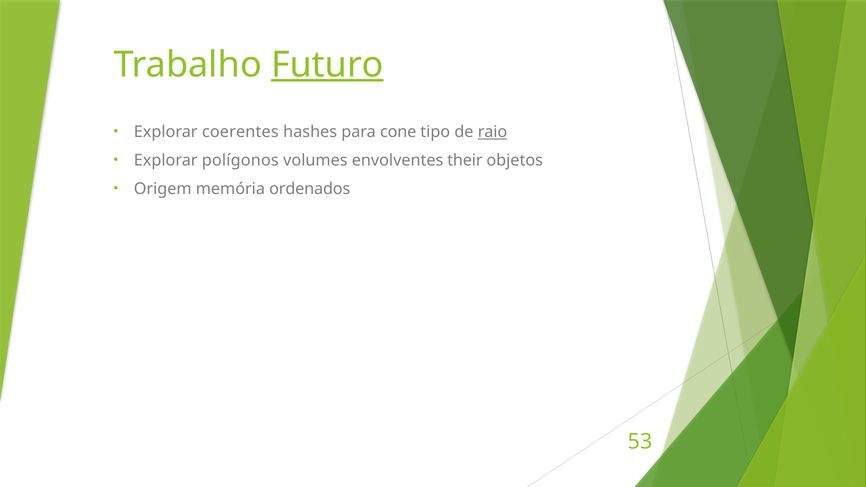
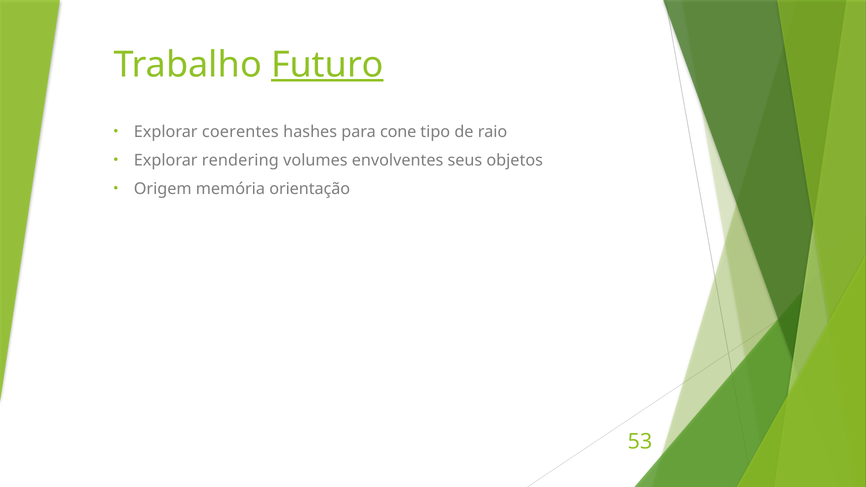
raio underline: present -> none (493, 132)
polígonos: polígonos -> rendering (240, 161)
their: their -> seus (465, 161)
ordenados: ordenados -> orientação (310, 189)
